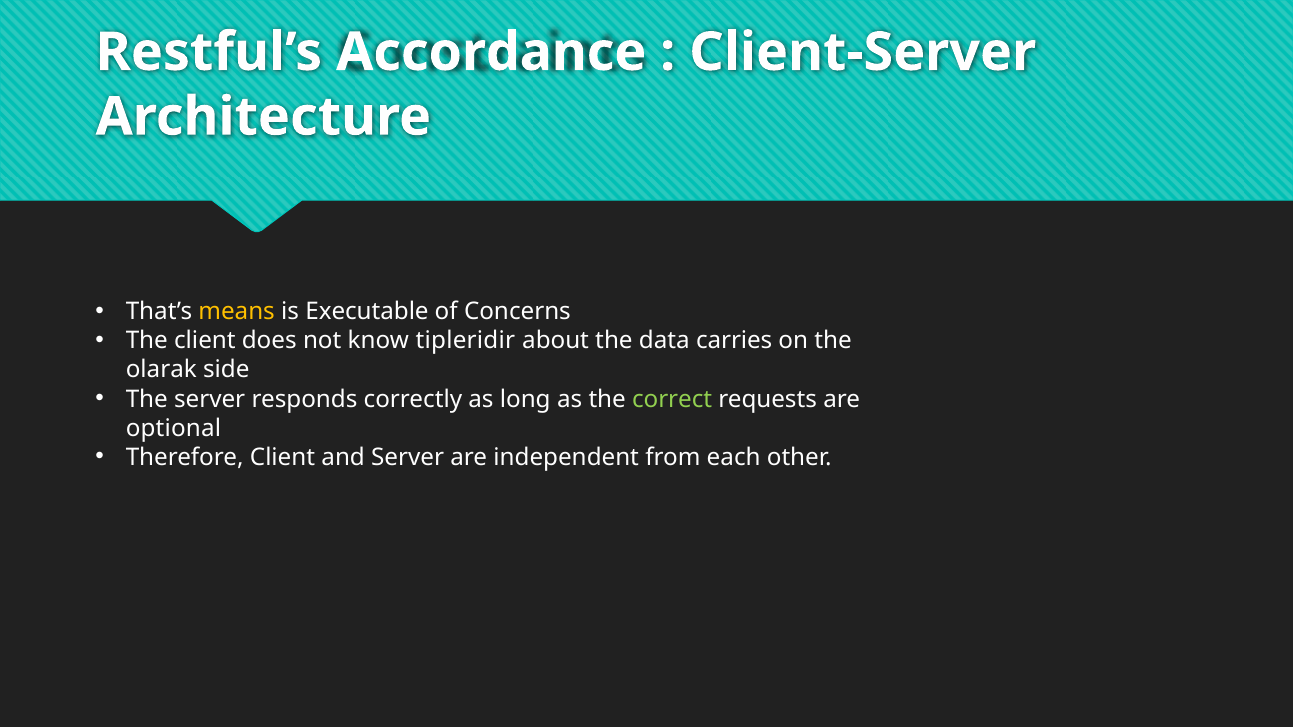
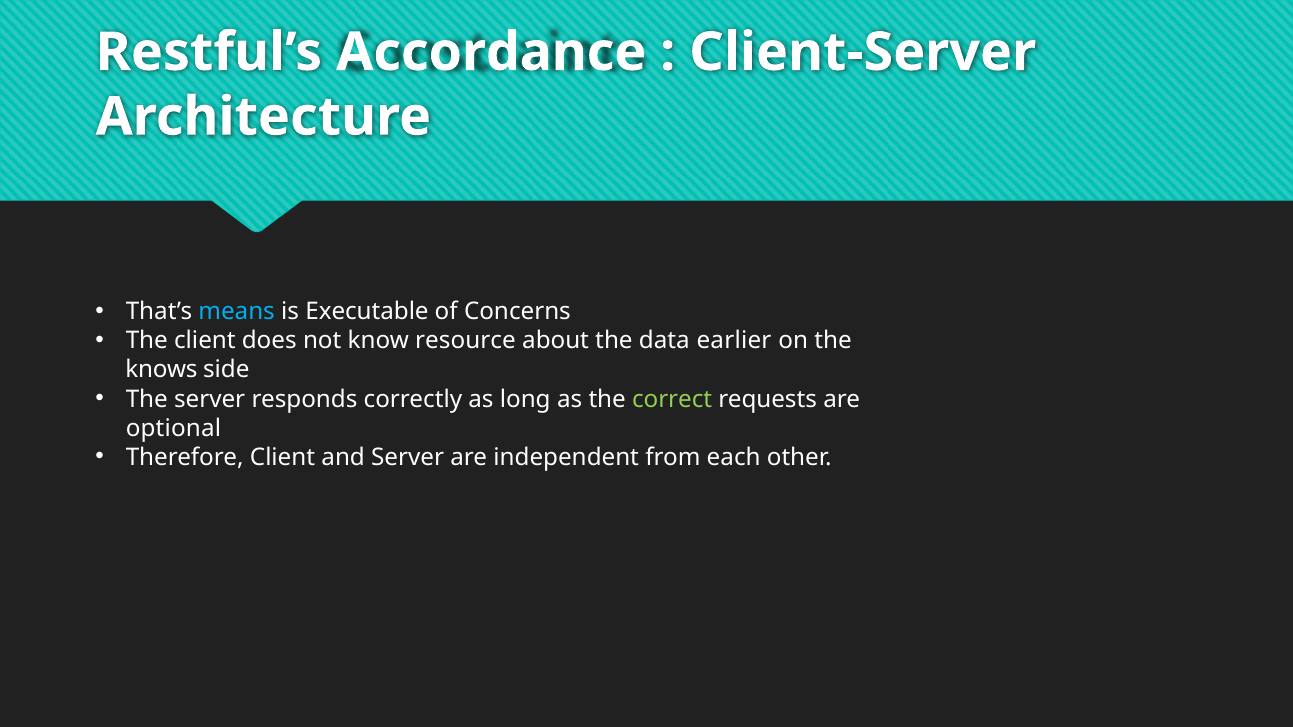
means colour: yellow -> light blue (237, 312)
tipleridir: tipleridir -> resource (465, 341)
carries: carries -> earlier (734, 341)
olarak: olarak -> knows (161, 370)
